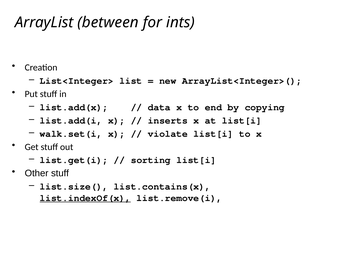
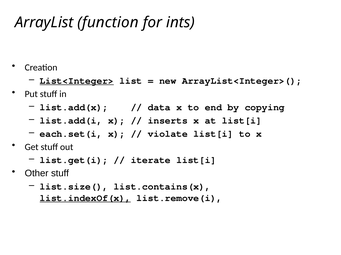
between: between -> function (108, 22)
List<Integer> underline: none -> present (77, 81)
walk.set(i: walk.set(i -> each.set(i (71, 134)
sorting: sorting -> iterate (151, 161)
